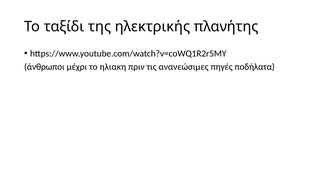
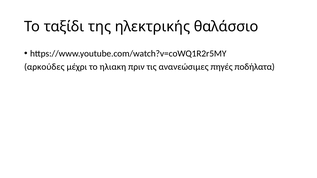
πλανήτης: πλανήτης -> θαλάσσιο (226, 27)
άνθρωποι: άνθρωποι -> αρκούδες (44, 67)
